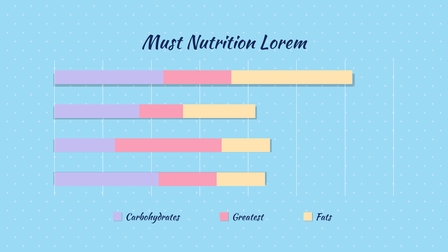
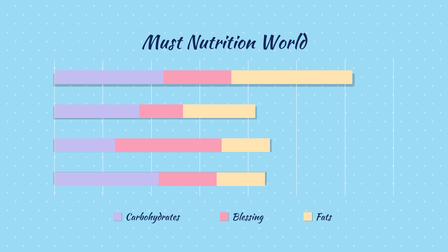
Lorem: Lorem -> World (283, 42)
Greatest: Greatest -> Blessing (247, 217)
